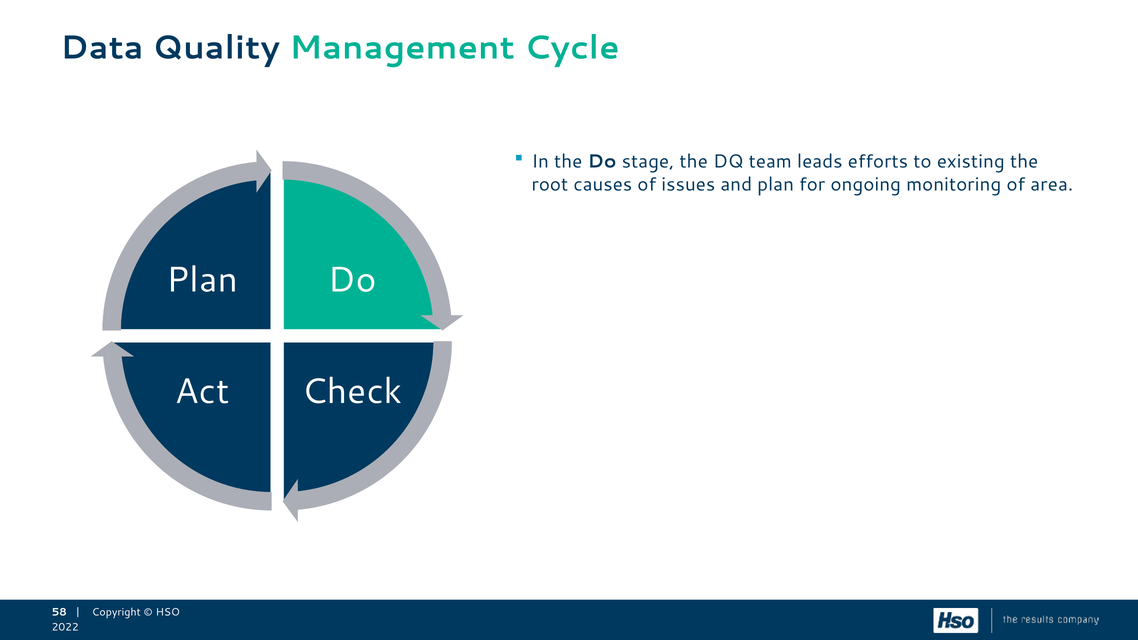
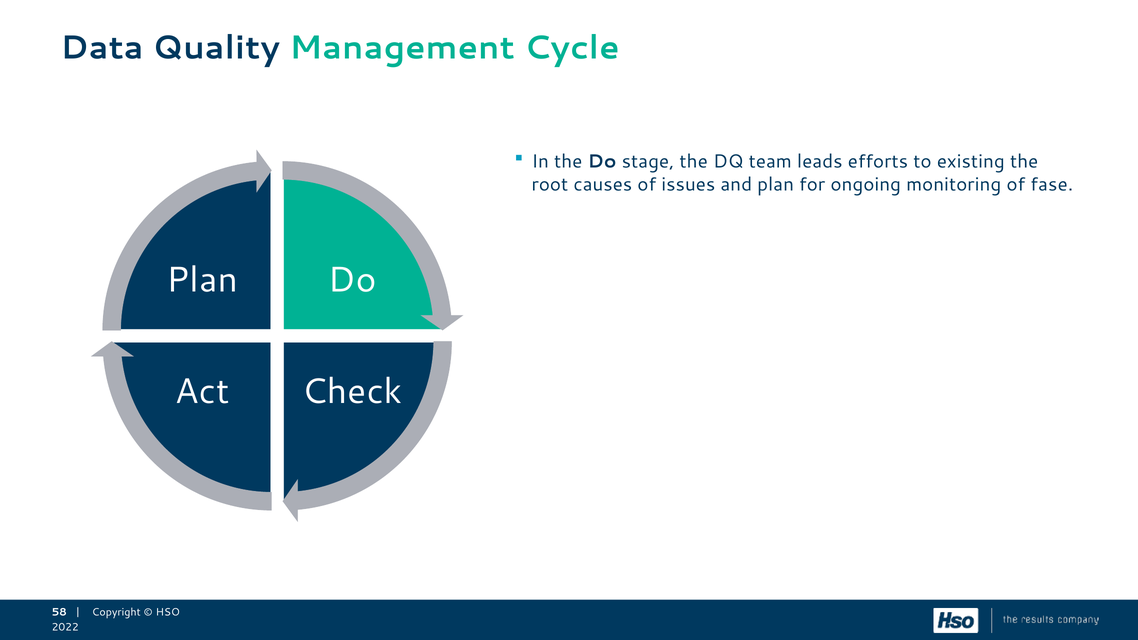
area: area -> fase (1052, 184)
